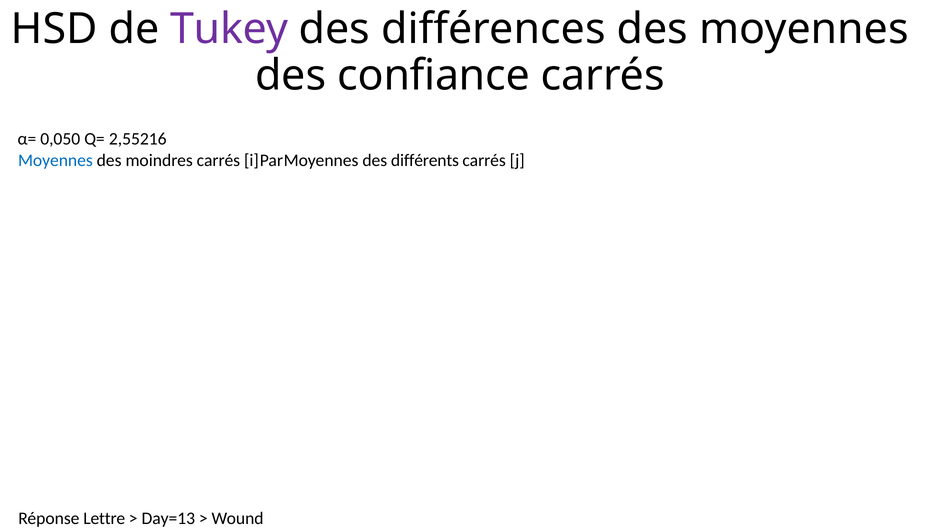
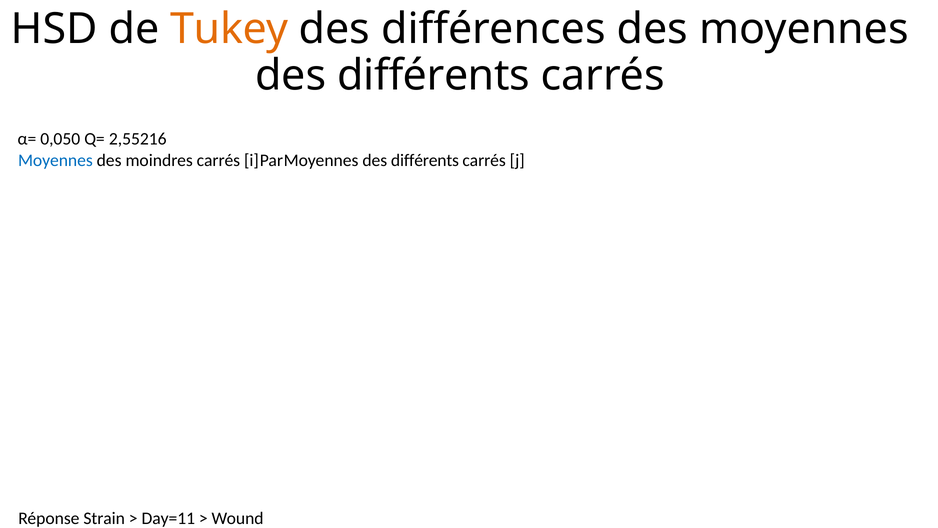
Tukey colour: purple -> orange (229, 29)
confiance: confiance -> différents (434, 76)
Lettre: Lettre -> Strain (104, 518)
Day=13: Day=13 -> Day=11 (168, 518)
